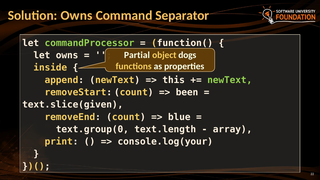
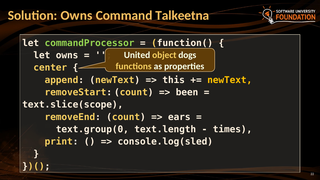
Separator: Separator -> Talkeetna (182, 16)
Partial: Partial -> United (137, 55)
inside: inside -> center (50, 68)
newText colour: light green -> yellow (230, 80)
text.slice(given: text.slice(given -> text.slice(scope (73, 105)
blue: blue -> ears (179, 117)
array: array -> times (233, 129)
console.log(your: console.log(your -> console.log(sled (165, 142)
